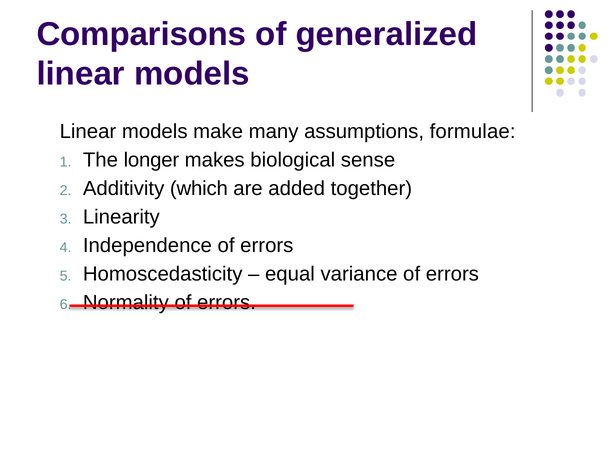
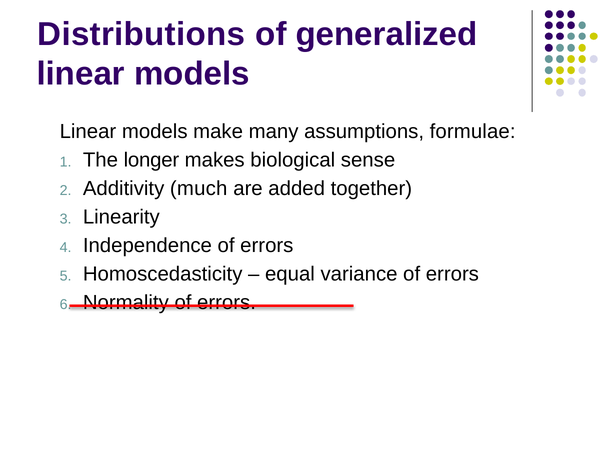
Comparisons: Comparisons -> Distributions (141, 34)
which: which -> much (199, 189)
